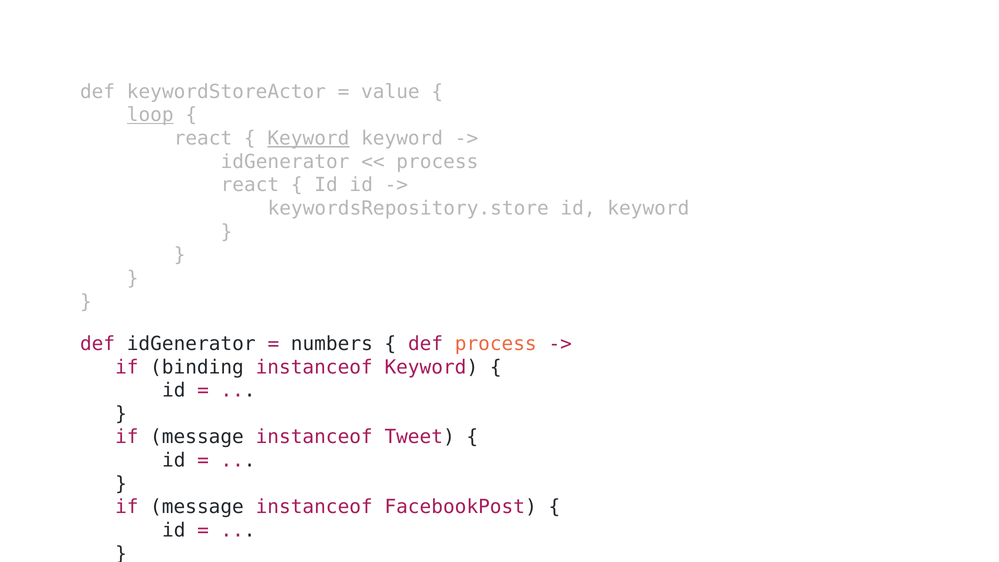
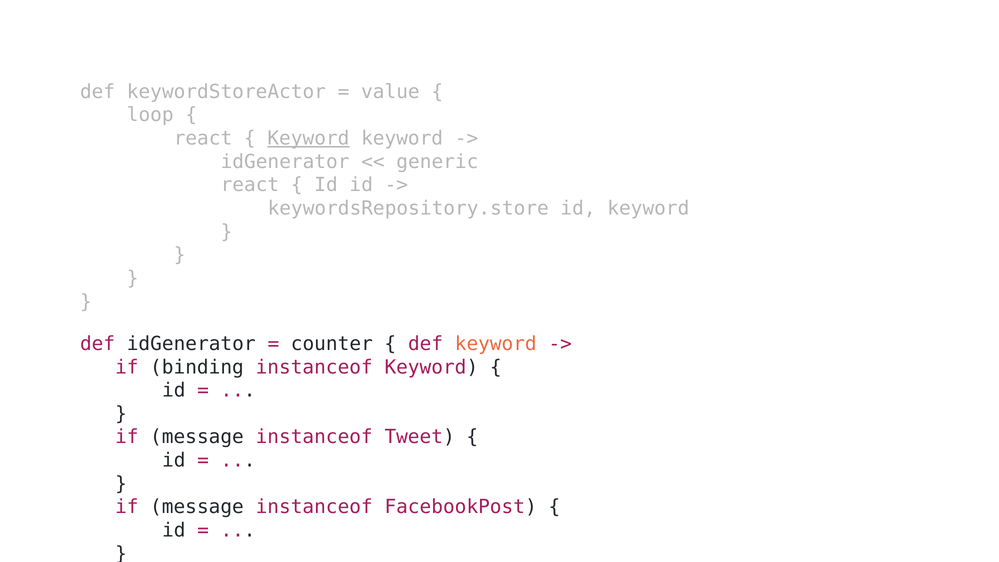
loop underline: present -> none (150, 115)
process: process -> generic (437, 162)
numbers: numbers -> counter (332, 344)
def process: process -> keyword (496, 344)
